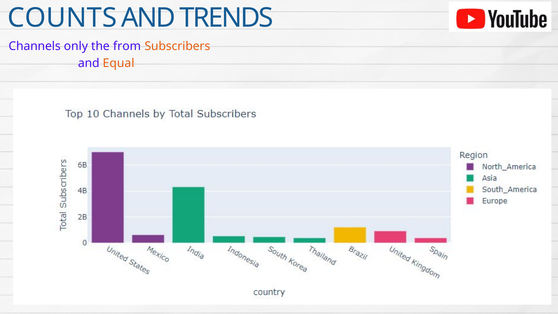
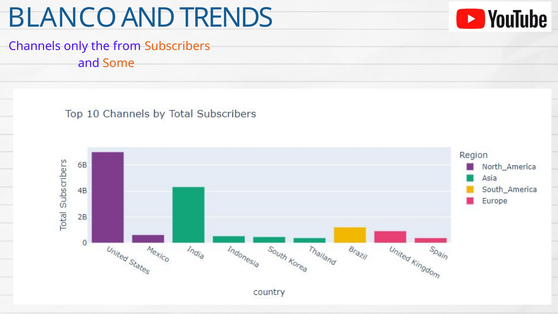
COUNTS: COUNTS -> BLANCO (62, 18)
Equal: Equal -> Some (119, 63)
